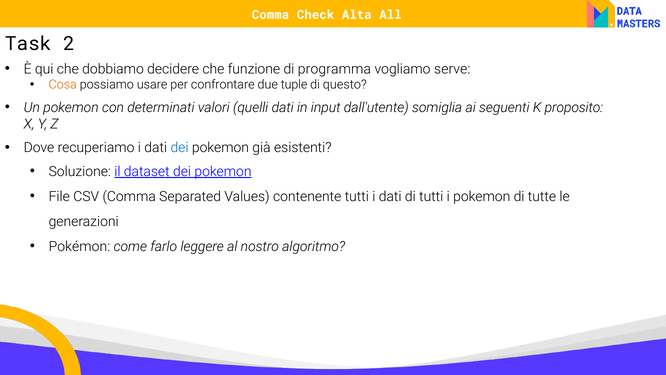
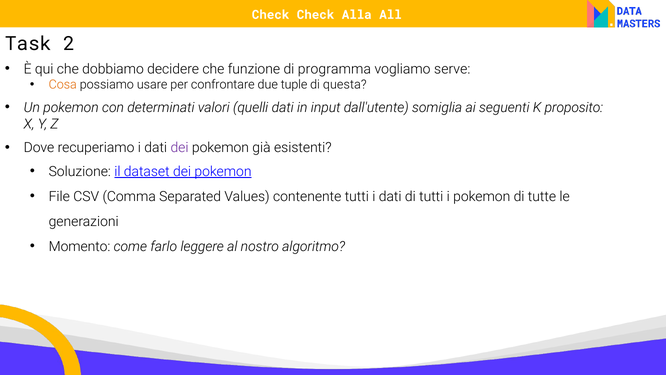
Comma: Comma -> Check (271, 15)
Alta: Alta -> Alla (357, 15)
questo: questo -> questa (345, 85)
dei colour: blue -> purple (180, 148)
Pokémon: Pokémon -> Momento (80, 246)
